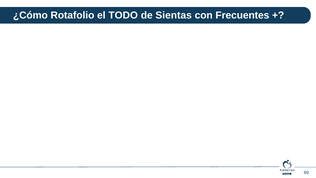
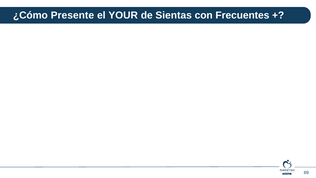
Rotafolio: Rotafolio -> Presente (72, 15)
TODO: TODO -> YOUR (123, 15)
